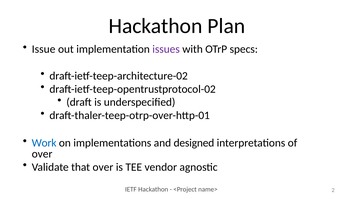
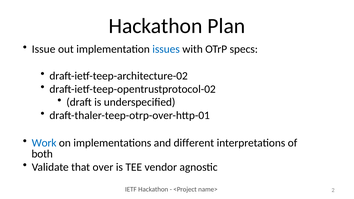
issues colour: purple -> blue (166, 49)
designed: designed -> different (194, 143)
over: over -> both (42, 154)
